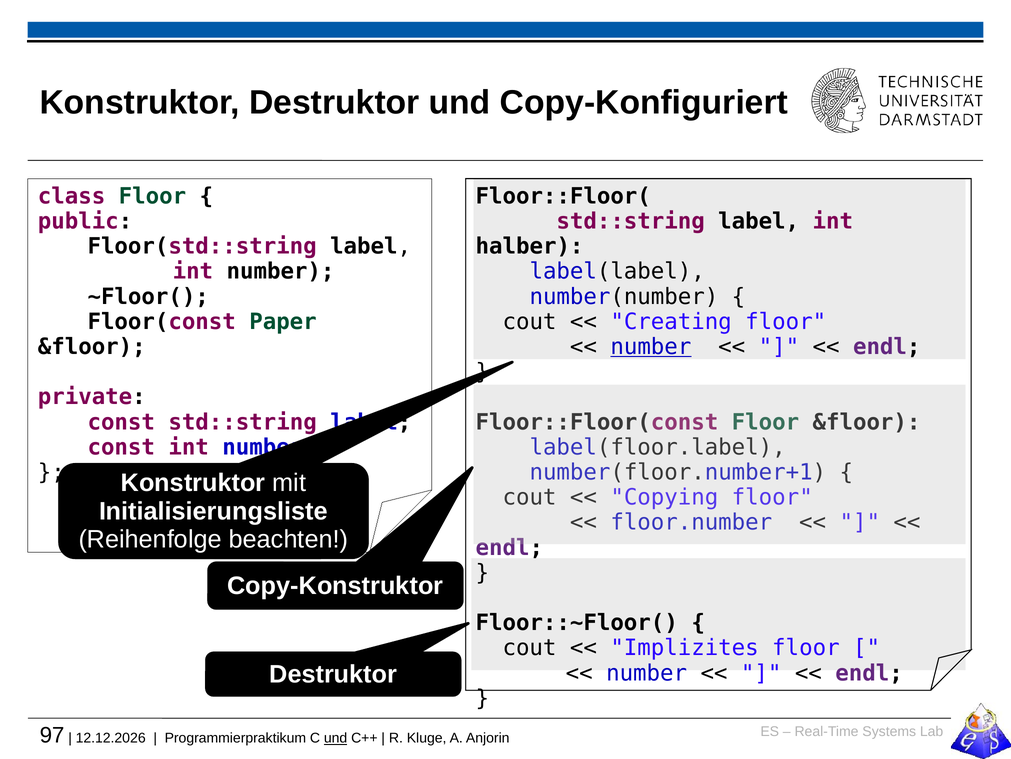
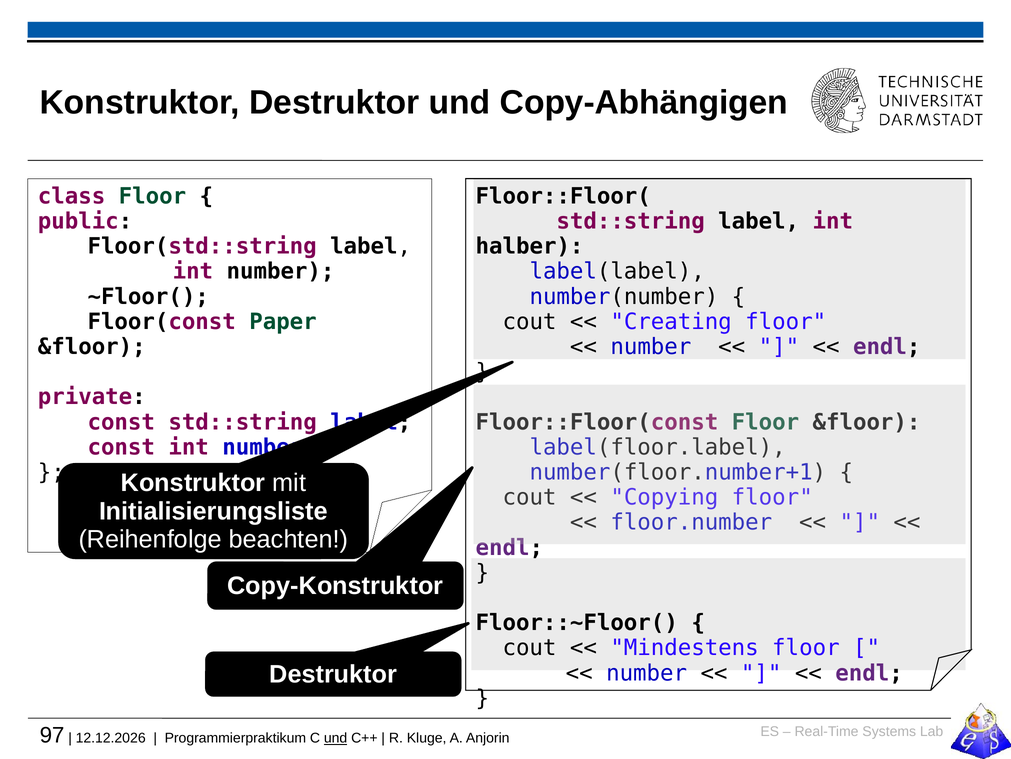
Copy-Konfiguriert: Copy-Konfiguriert -> Copy-Abhängigen (644, 103)
number underline: present -> none (651, 347)
Implizites: Implizites -> Mindestens (685, 647)
